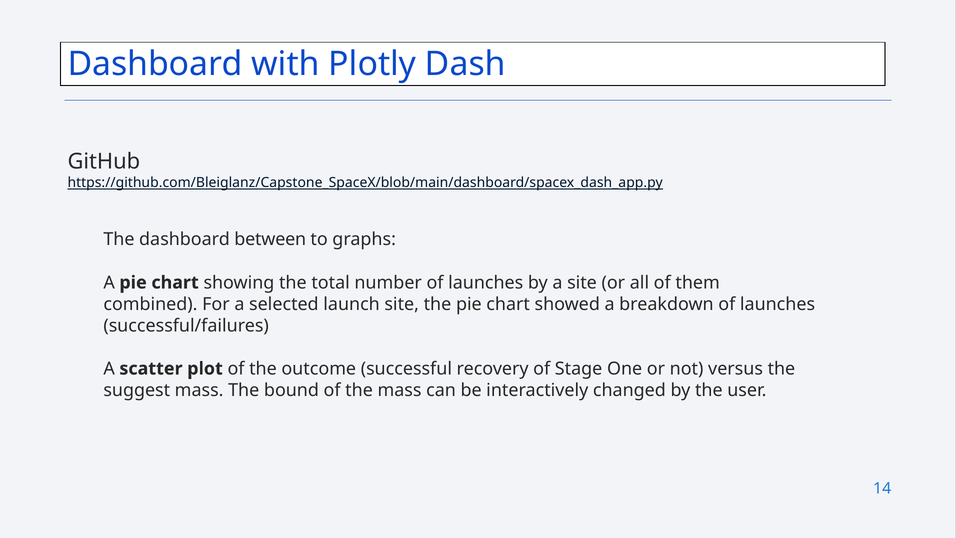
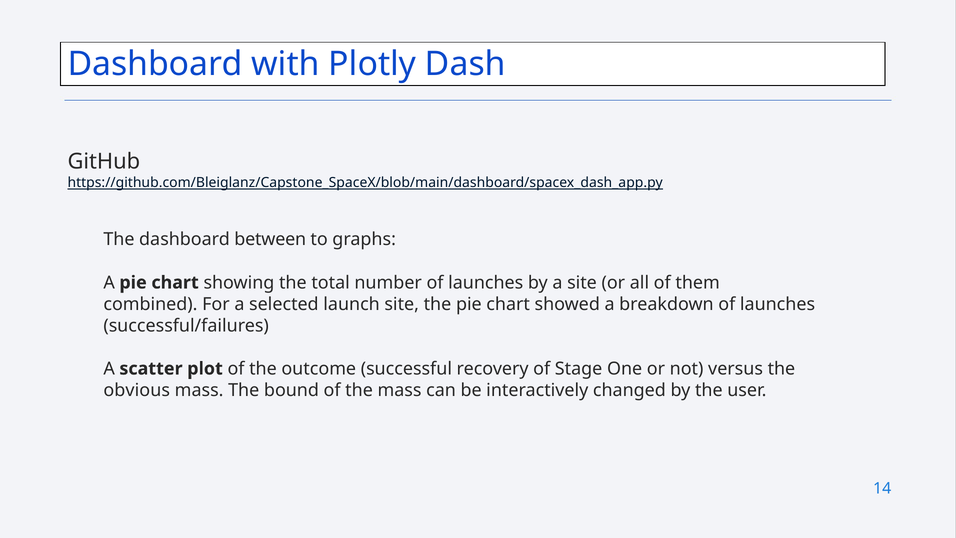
suggest: suggest -> obvious (137, 390)
